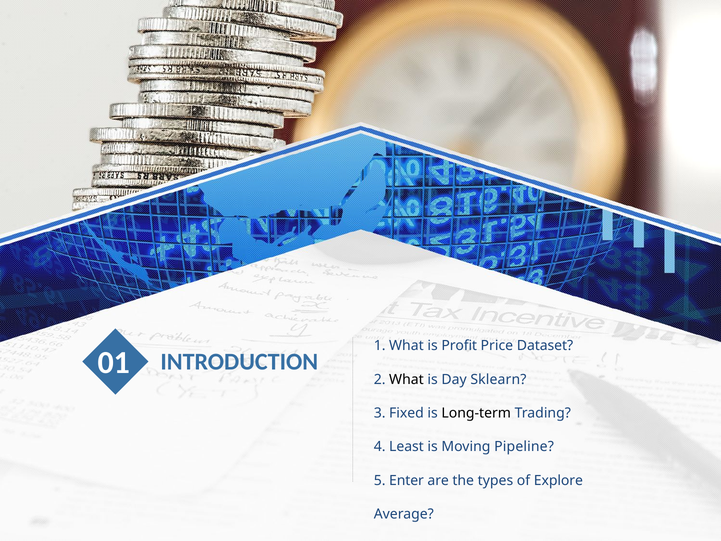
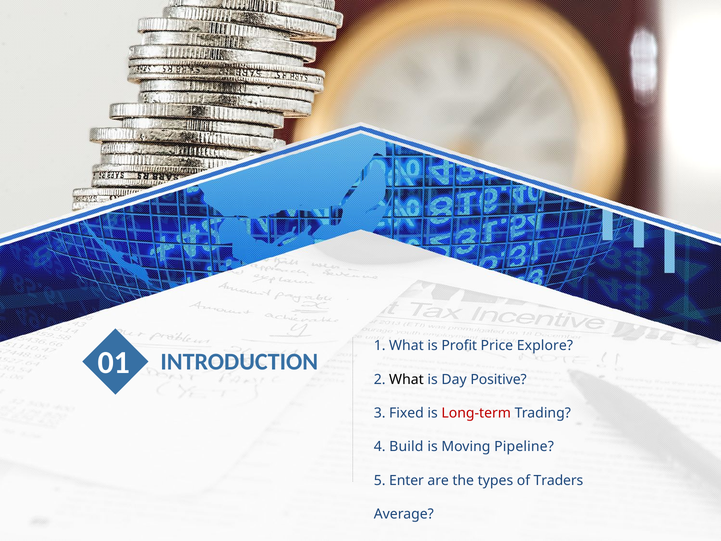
Dataset: Dataset -> Explore (545, 346)
Sklearn: Sklearn -> Positive (499, 379)
Long-term colour: black -> red (476, 413)
Least: Least -> Build (406, 447)
Explore: Explore -> Traders (558, 480)
